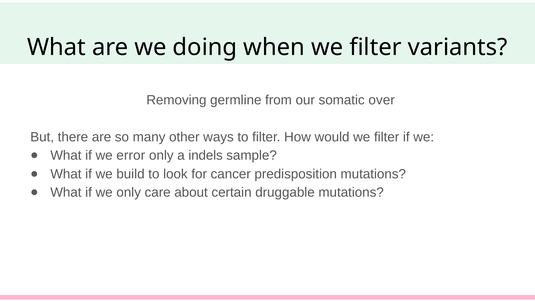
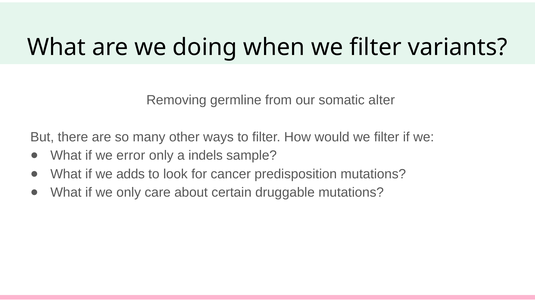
over: over -> alter (382, 100)
build: build -> adds (131, 174)
